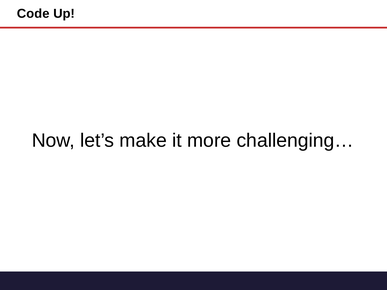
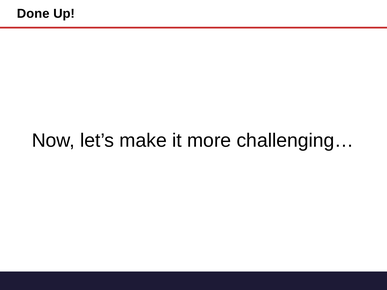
Code: Code -> Done (33, 14)
